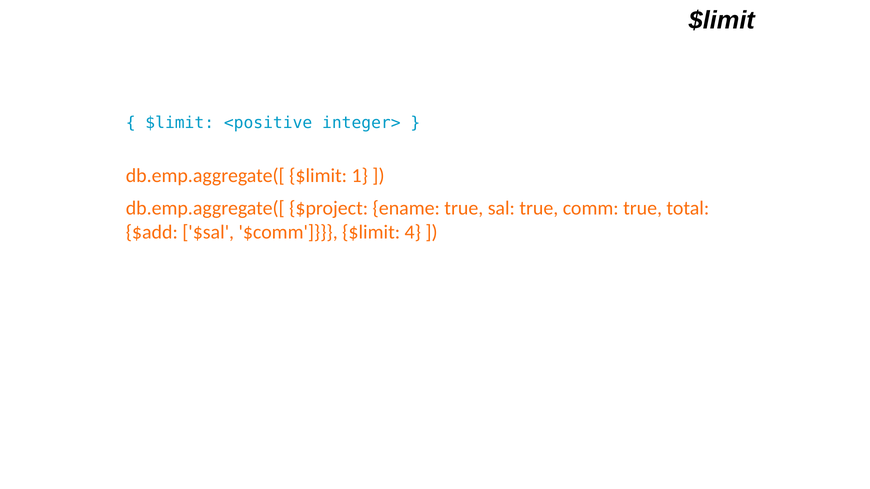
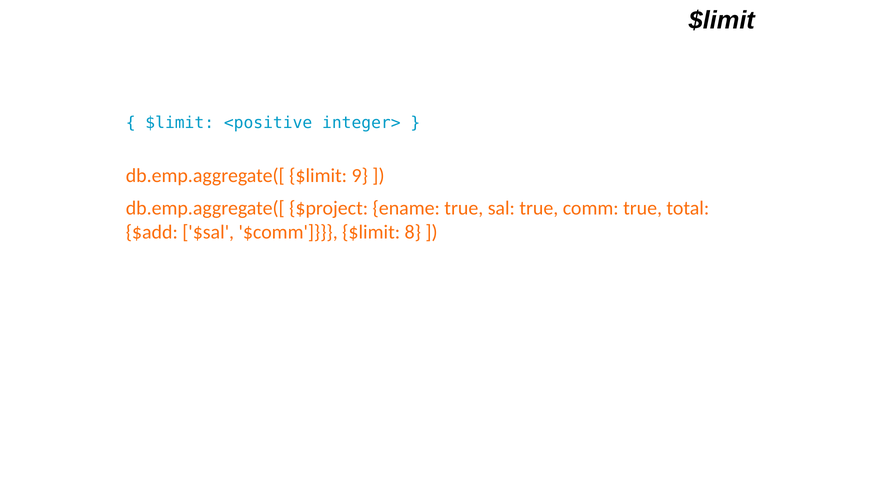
1: 1 -> 9 (360, 176)
4: 4 -> 8 (413, 232)
